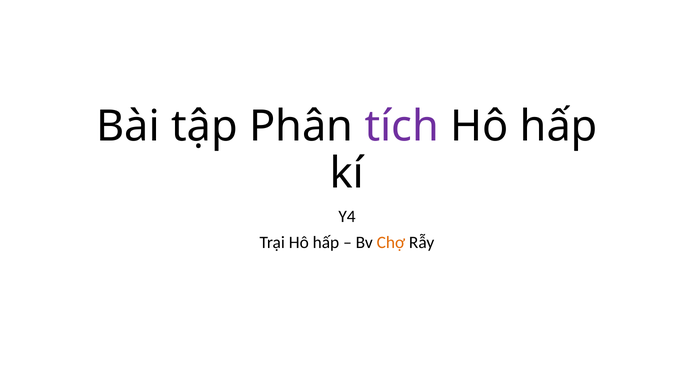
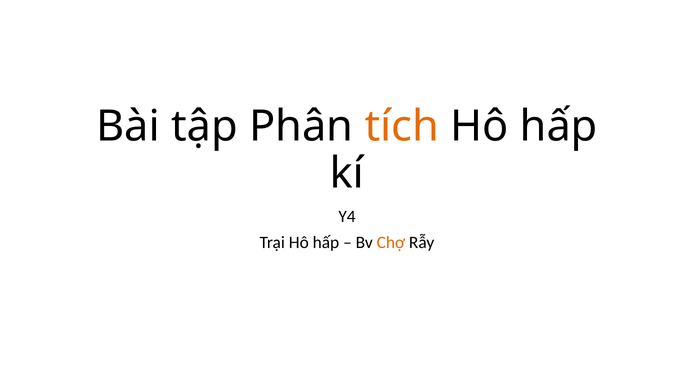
tích colour: purple -> orange (402, 127)
